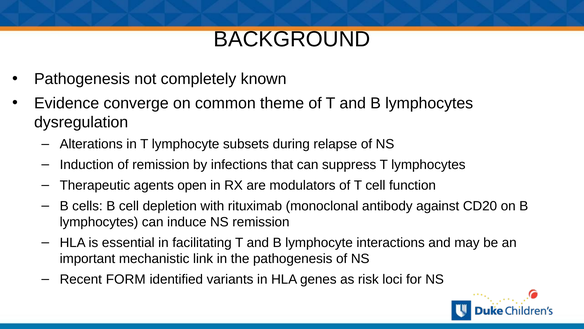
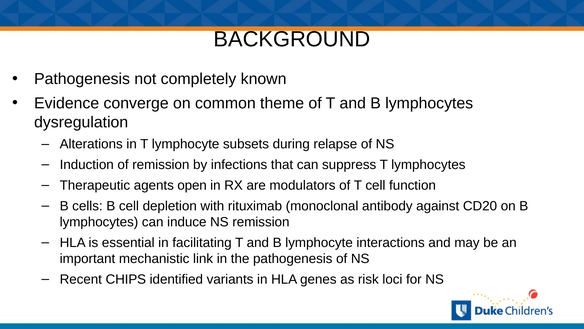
FORM: FORM -> CHIPS (126, 279)
